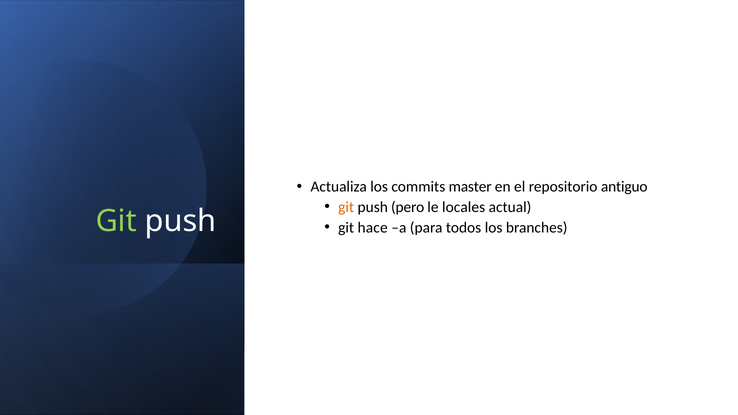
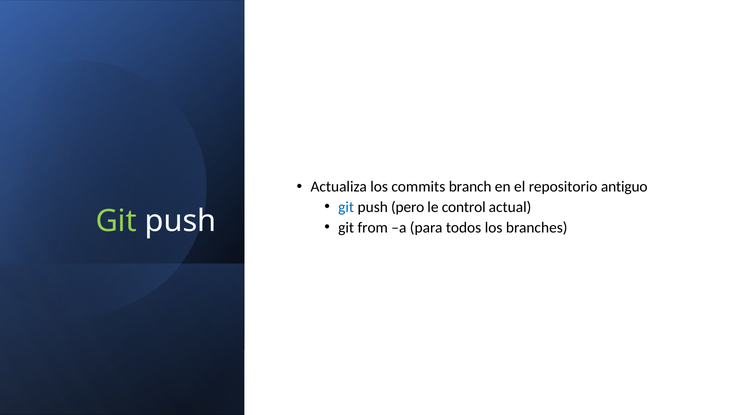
master: master -> branch (470, 187)
git colour: orange -> blue (346, 207)
locales: locales -> control (464, 207)
hace: hace -> from (373, 228)
